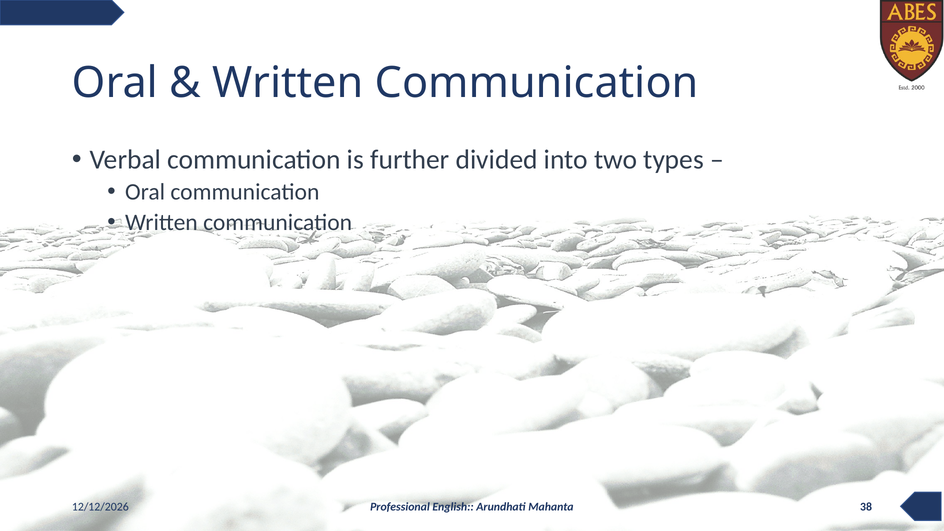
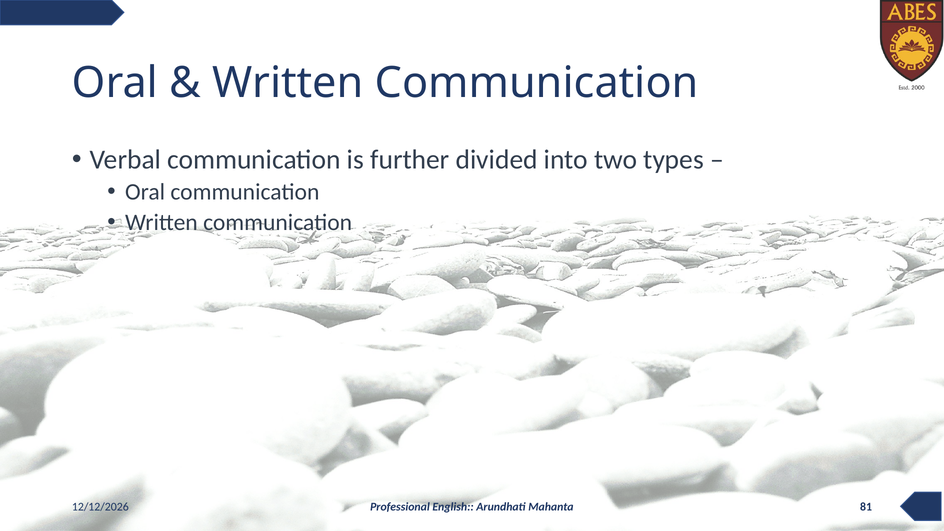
38: 38 -> 81 (866, 507)
